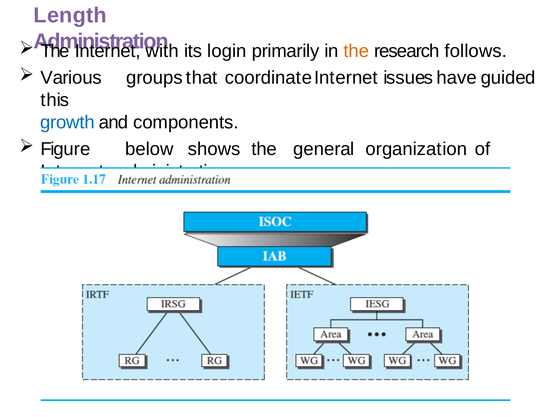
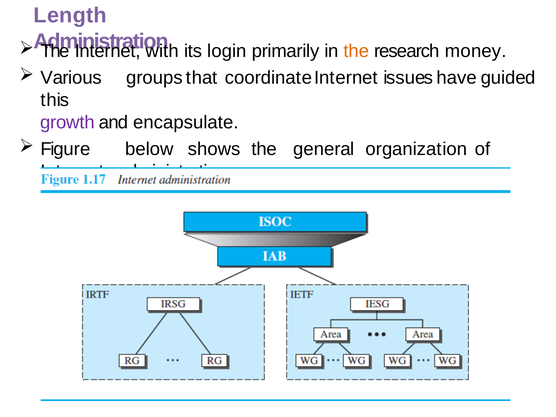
follows: follows -> money (476, 51)
growth colour: blue -> purple (67, 122)
components: components -> encapsulate (186, 122)
